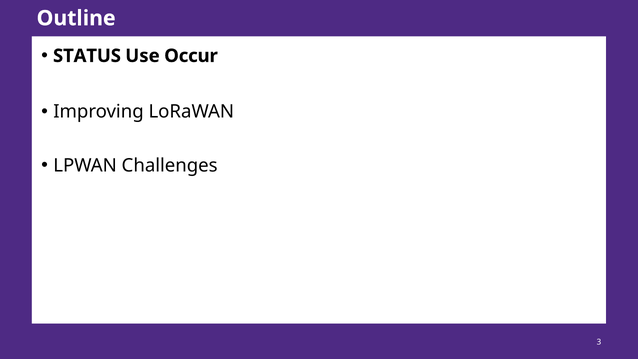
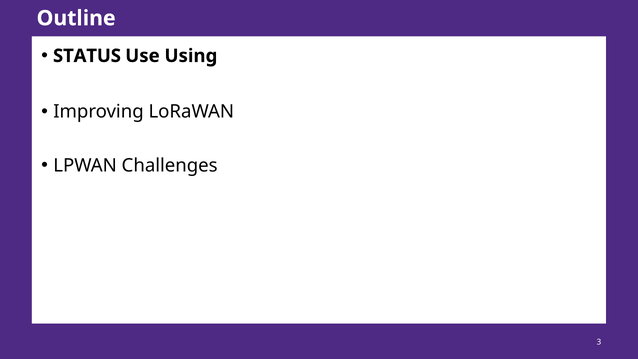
Occur: Occur -> Using (191, 56)
